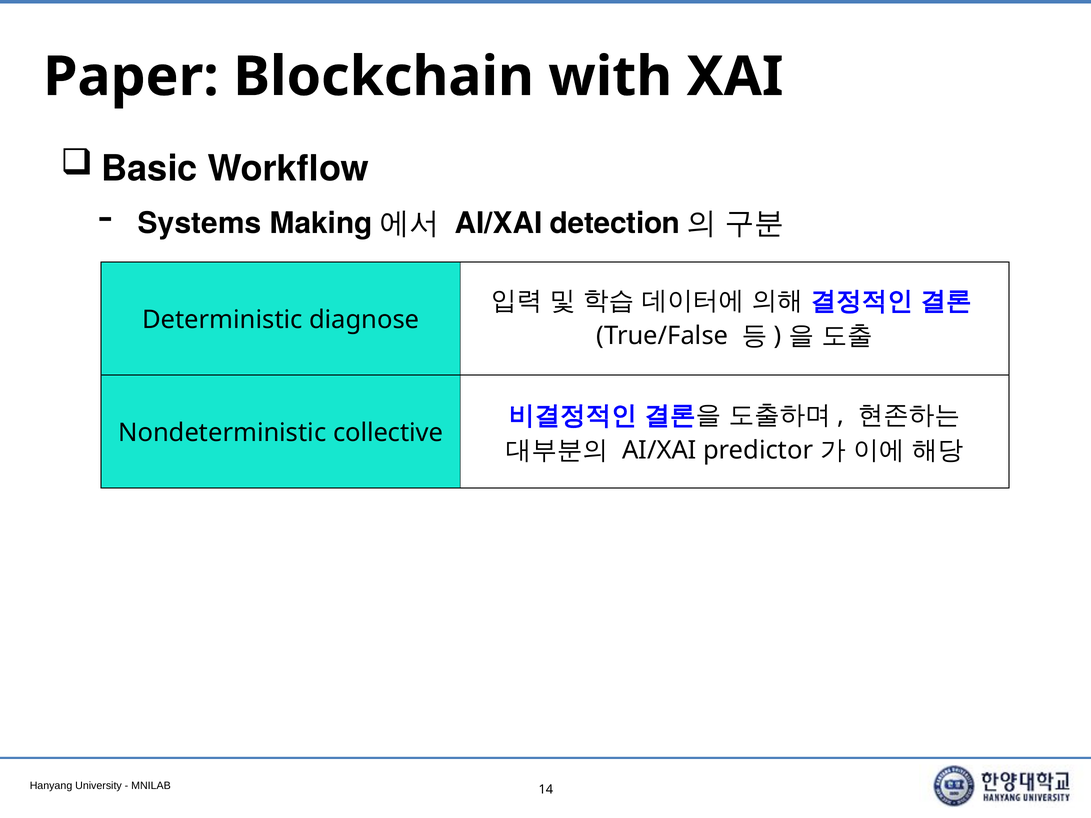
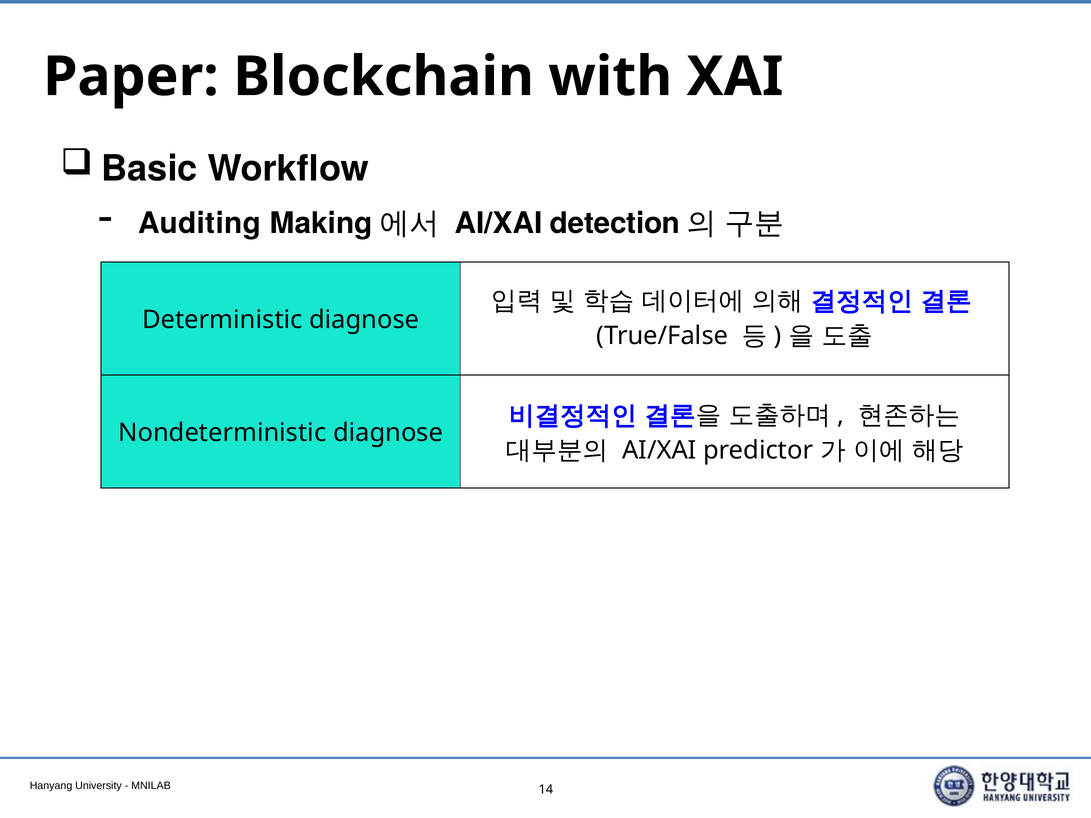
Systems: Systems -> Auditing (200, 223)
Nondeterministic collective: collective -> diagnose (388, 433)
